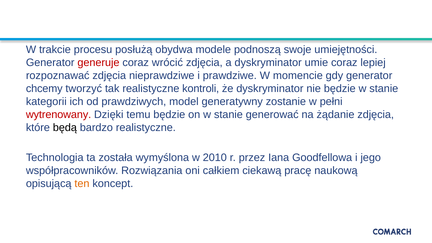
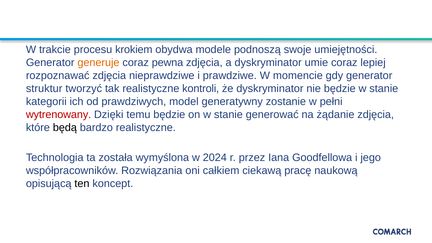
posłużą: posłużą -> krokiem (134, 50)
generuje colour: red -> orange (98, 63)
wrócić: wrócić -> pewna (167, 63)
chcemy: chcemy -> struktur (44, 89)
2010: 2010 -> 2024 (215, 158)
ten colour: orange -> black (82, 184)
